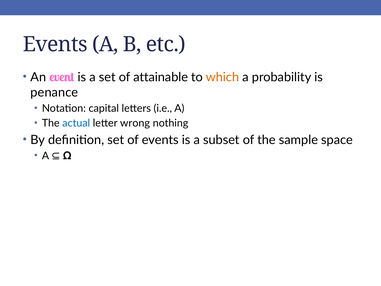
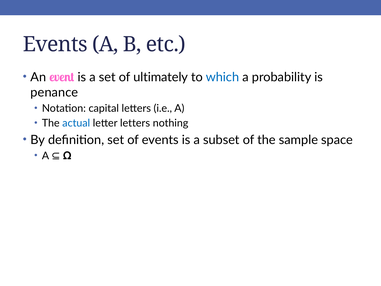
attainable: attainable -> ultimately (161, 77)
which colour: orange -> blue (223, 77)
letter wrong: wrong -> letters (135, 123)
